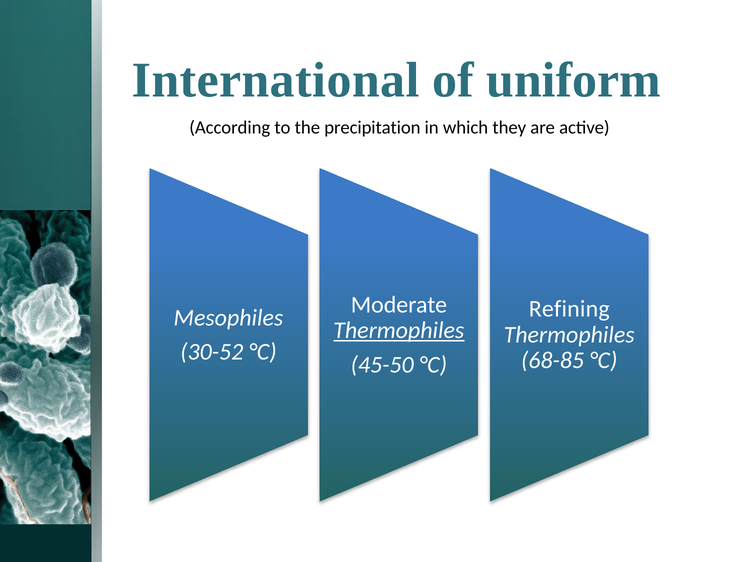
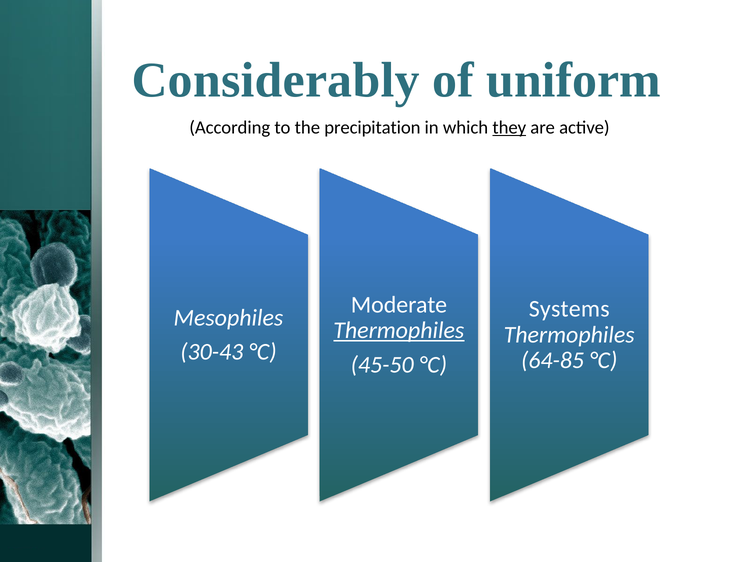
International: International -> Considerably (276, 80)
they underline: none -> present (509, 127)
Refining: Refining -> Systems (569, 309)
30-52: 30-52 -> 30-43 (212, 352)
68-85: 68-85 -> 64-85 (553, 360)
